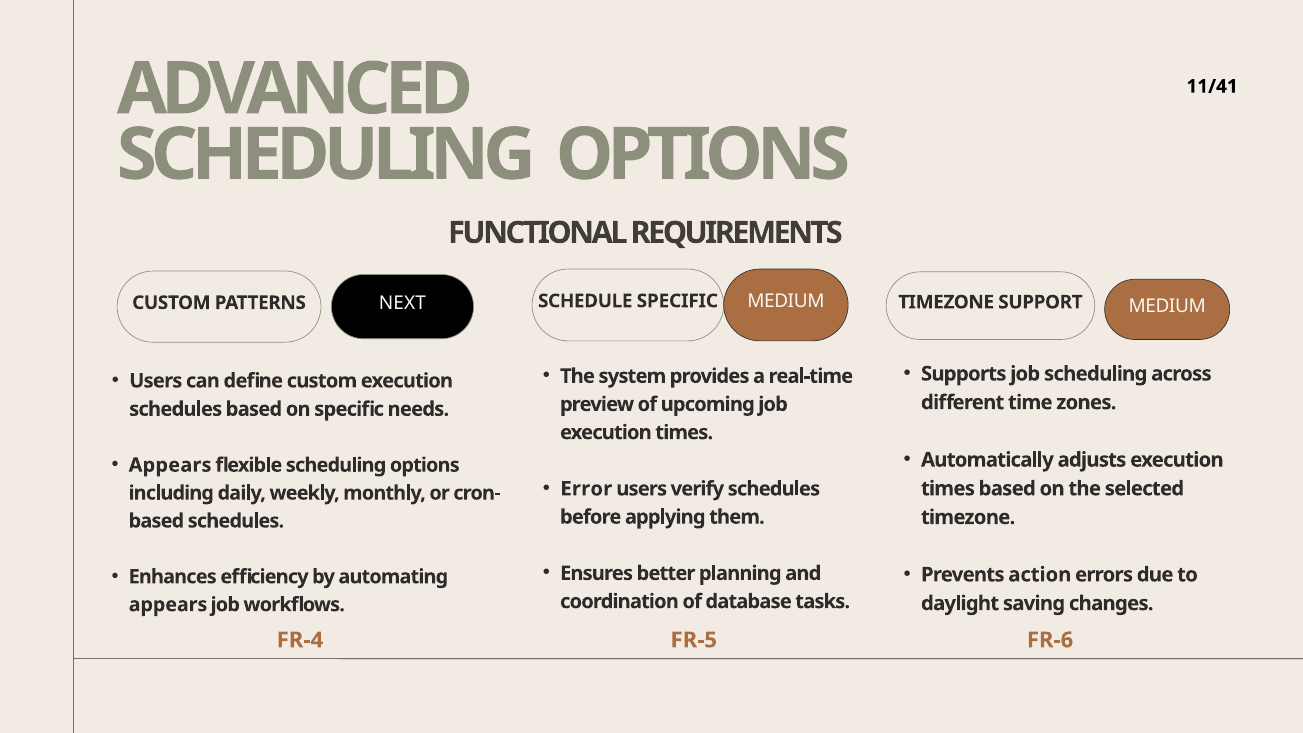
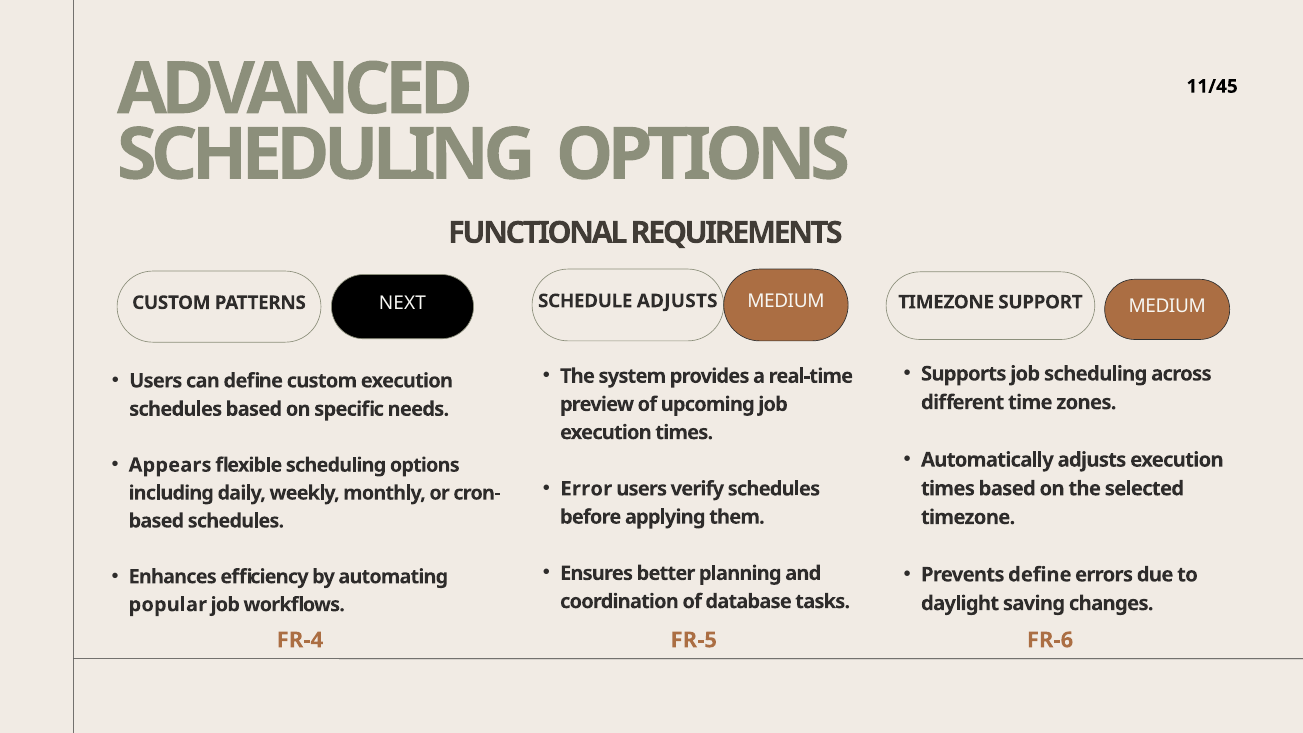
11/41: 11/41 -> 11/45 (1212, 86)
SCHEDULE SPECIFIC: SPECIFIC -> ADJUSTS (677, 301)
Prevents action: action -> define (1040, 575)
appears: appears -> popular (168, 605)
